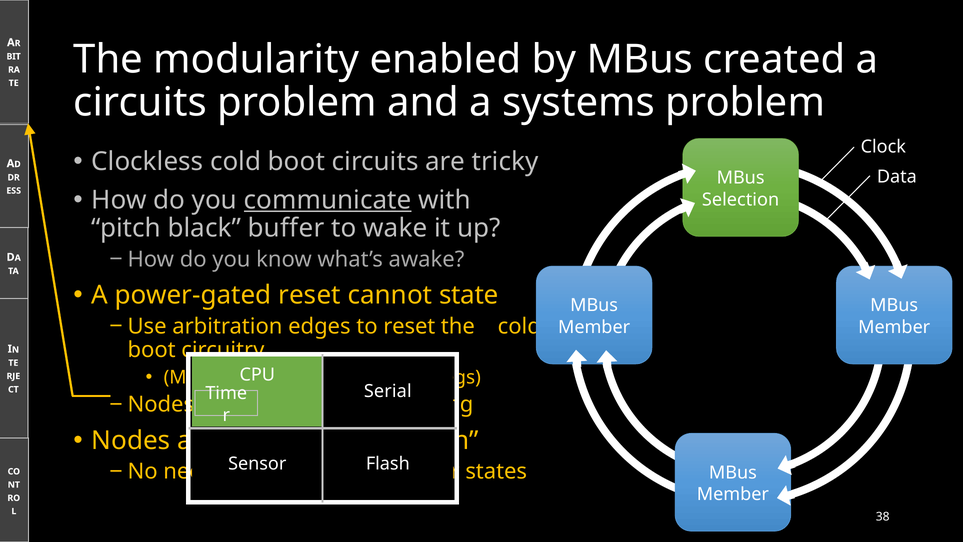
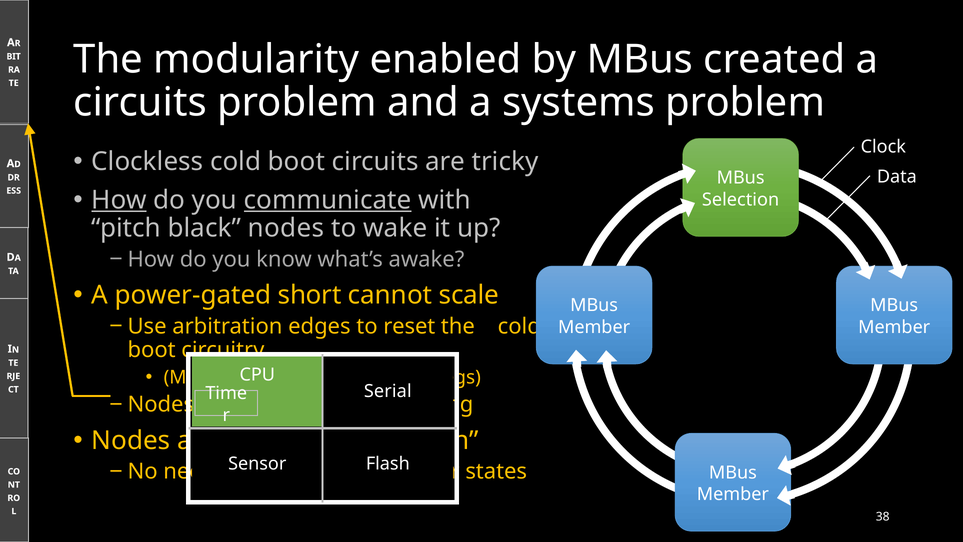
How underline: none -> present (119, 200)
black buffer: buffer -> nodes (286, 228)
power-gated reset: reset -> short (310, 295)
state: state -> scale (469, 295)
